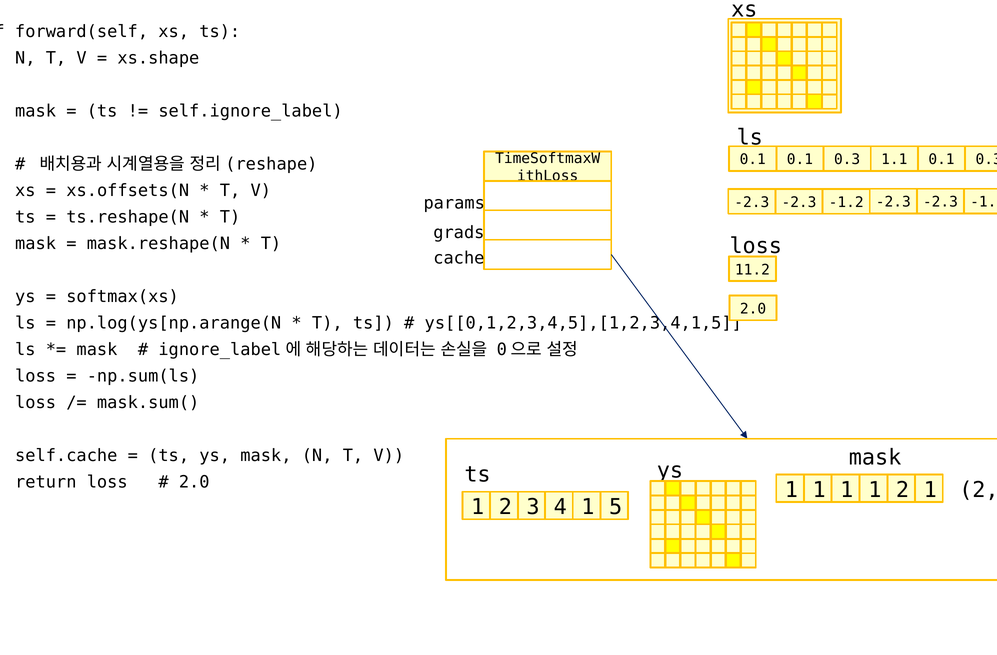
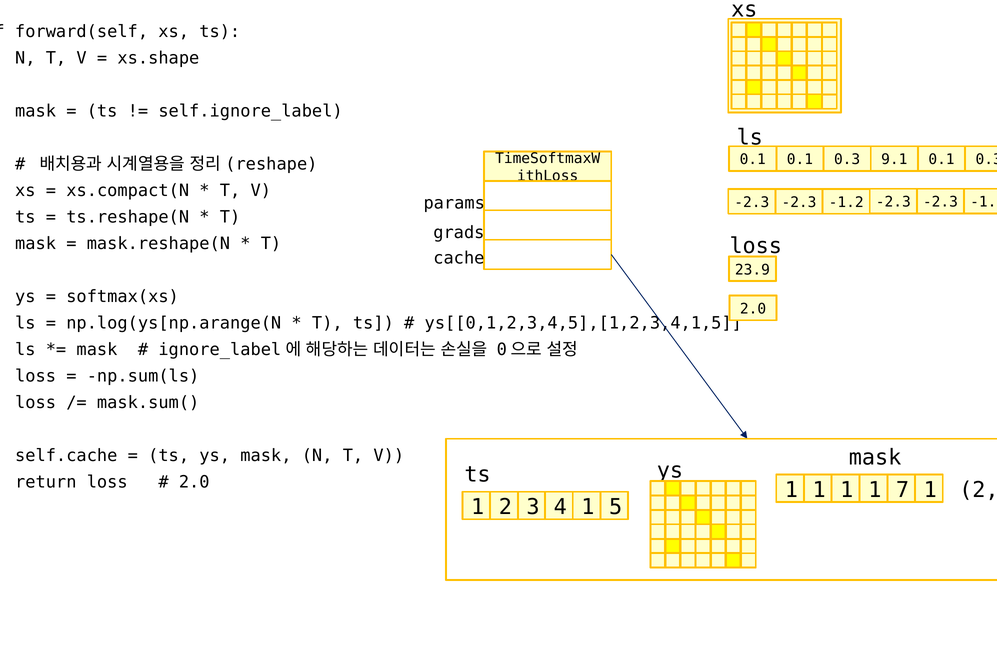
1.1: 1.1 -> 9.1 (894, 160)
xs.offsets(N: xs.offsets(N -> xs.compact(N (128, 191)
11.2: 11.2 -> 23.9 (752, 270)
2: 2 -> 7 (903, 490)
